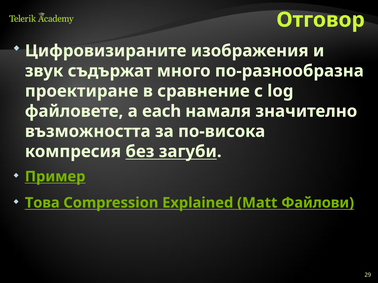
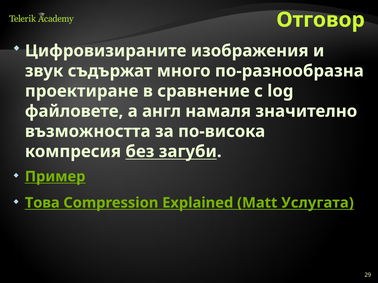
each: each -> англ (162, 111)
Файлови: Файлови -> Услугата (318, 203)
